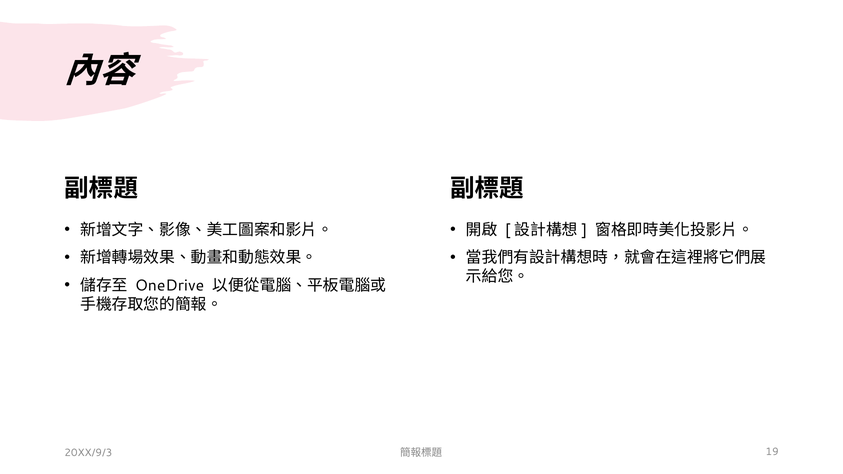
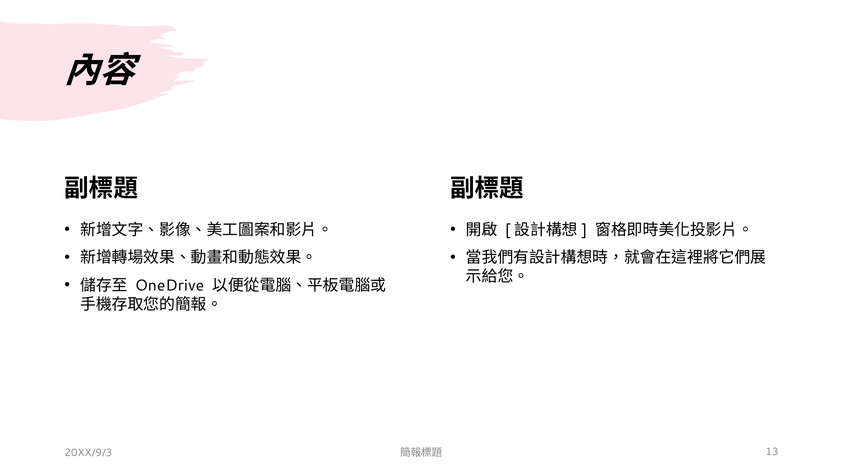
19: 19 -> 13 (772, 452)
